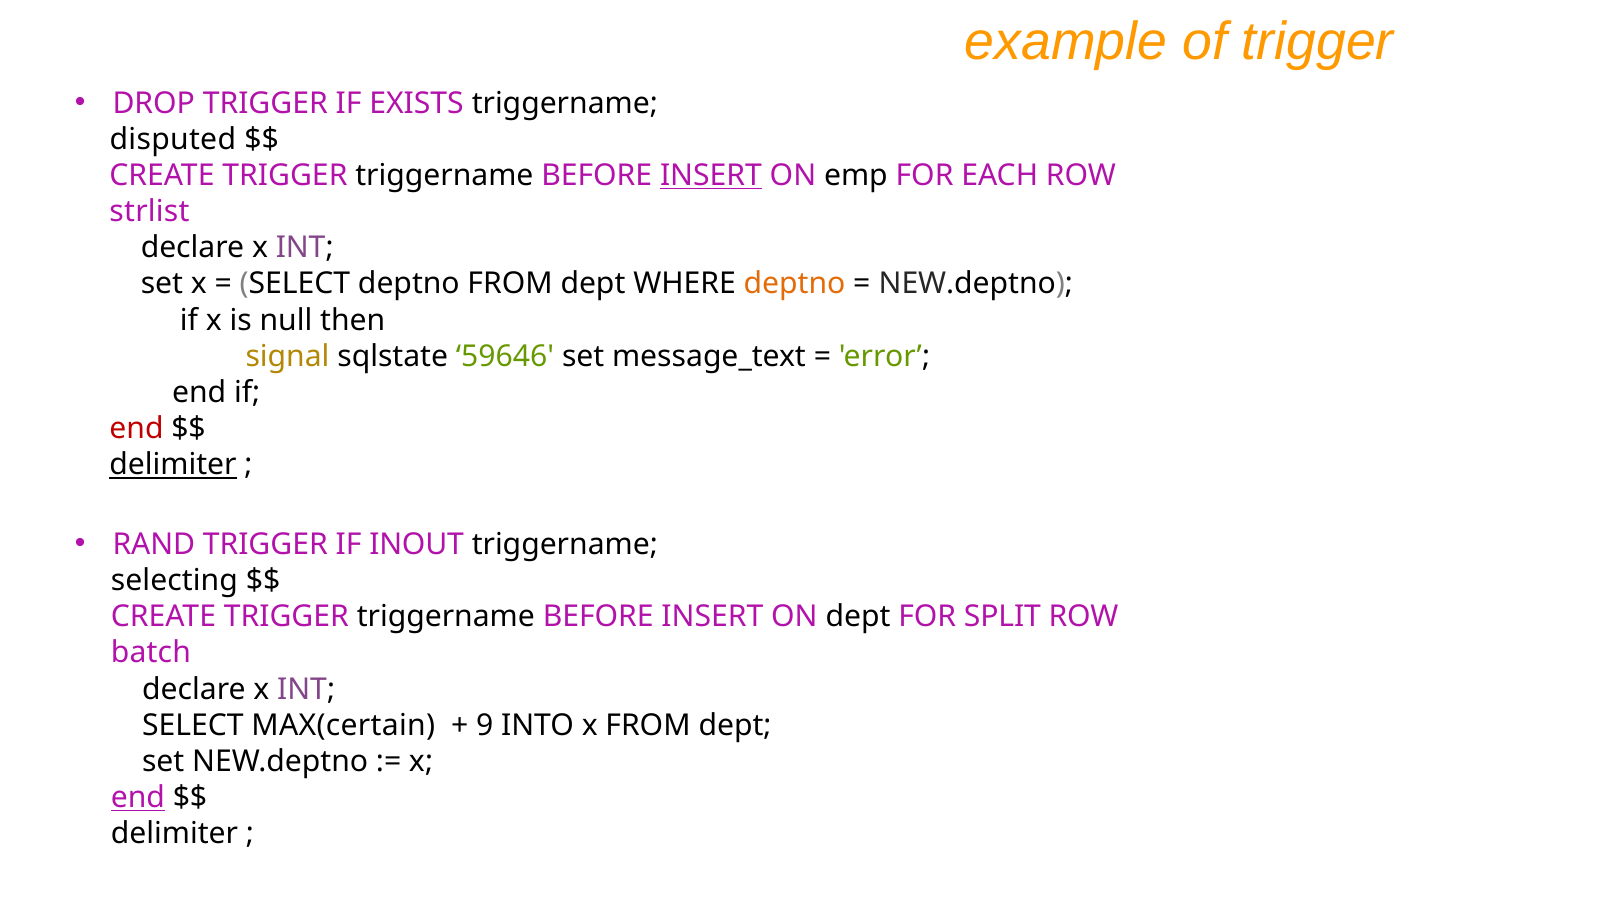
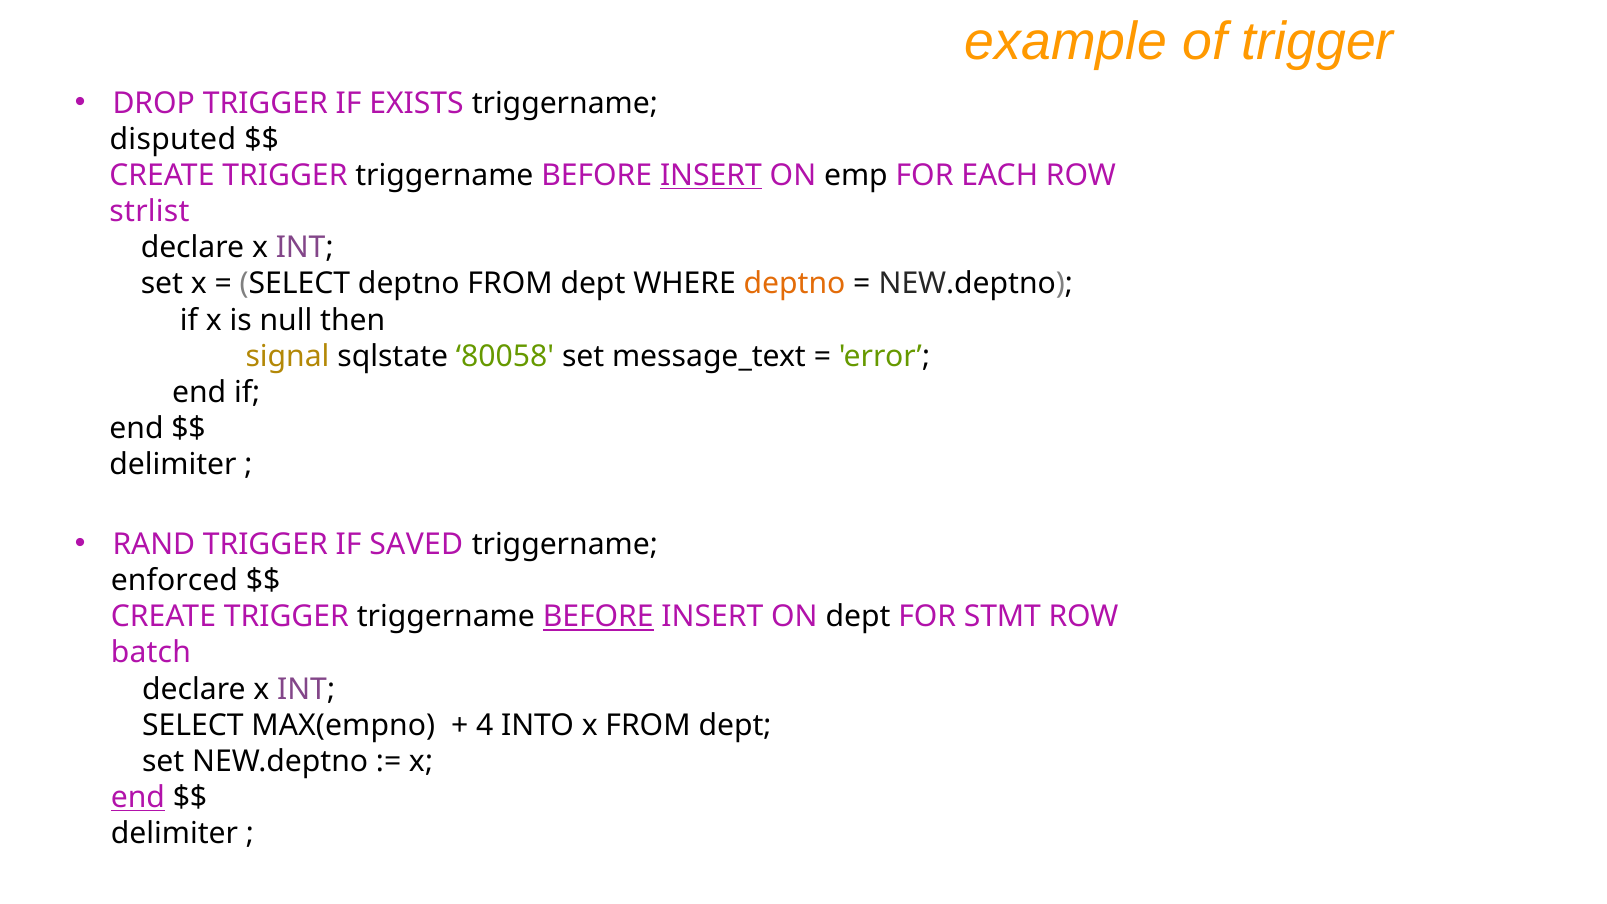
59646: 59646 -> 80058 (505, 356)
end colour: red -> black (137, 429)
delimiter underline: present -> none (173, 465)
INOUT: INOUT -> SAVED (416, 544)
selecting: selecting -> enforced (174, 581)
BEFORE underline: none -> present (598, 617)
SPLIT: SPLIT -> STMT (1002, 617)
MAX(certain: MAX(certain -> MAX(empno (343, 725)
9: 9 -> 4 (485, 725)
